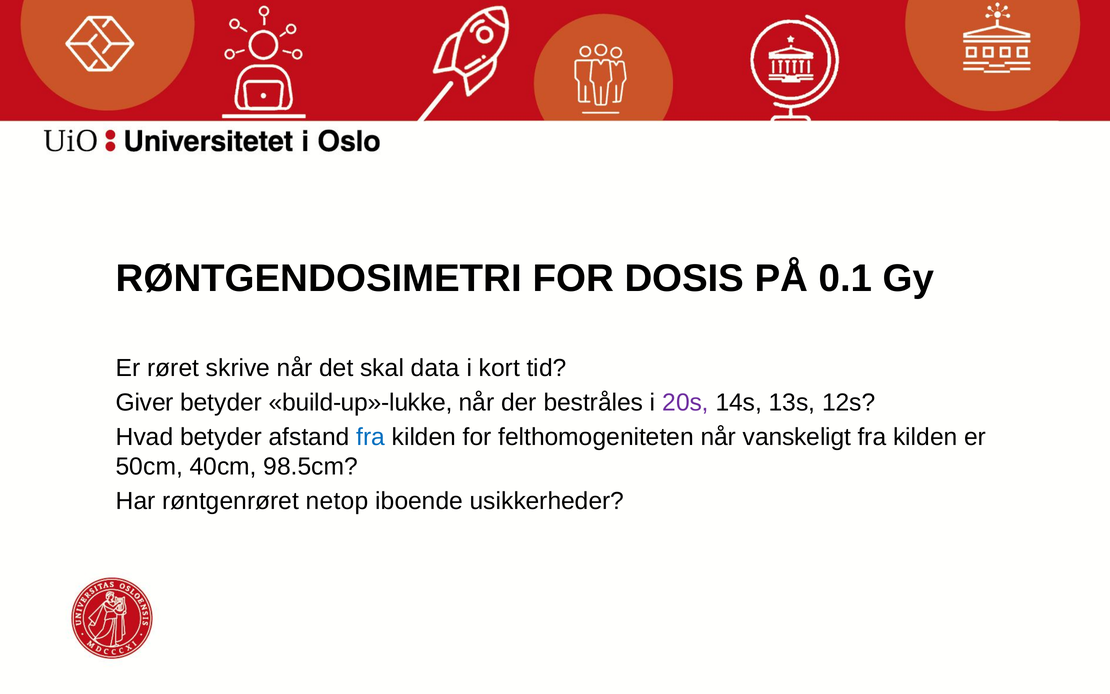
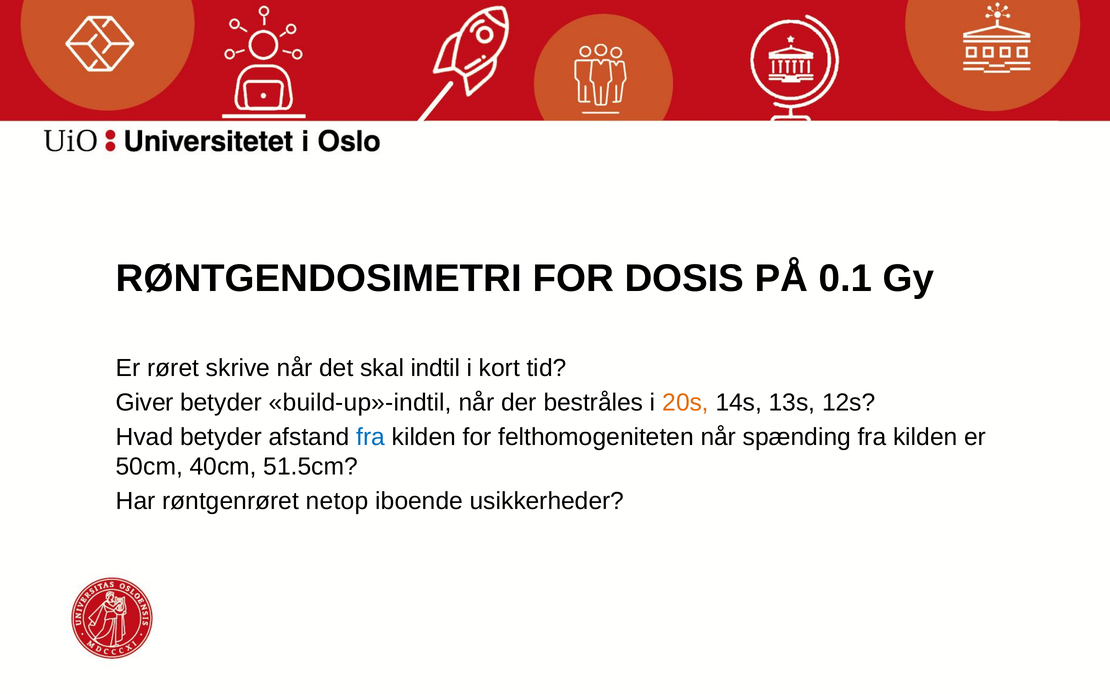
data: data -> indtil (435, 368)
build-up»-lukke: build-up»-lukke -> build-up»-indtil (360, 402)
20s colour: purple -> orange (686, 402)
vanskeligt: vanskeligt -> spænding (797, 437)
98.5cm: 98.5cm -> 51.5cm (311, 466)
